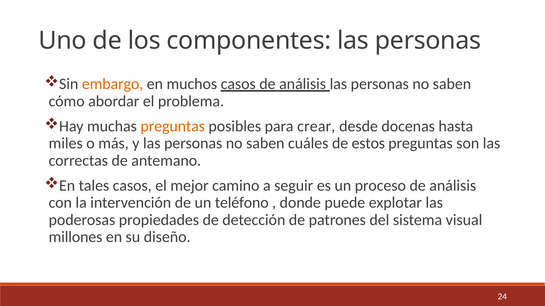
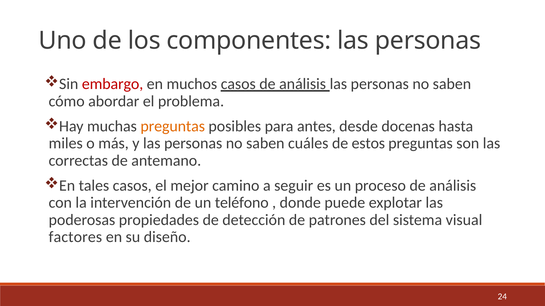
embargo colour: orange -> red (113, 84)
crear: crear -> antes (316, 126)
millones: millones -> factores (75, 237)
